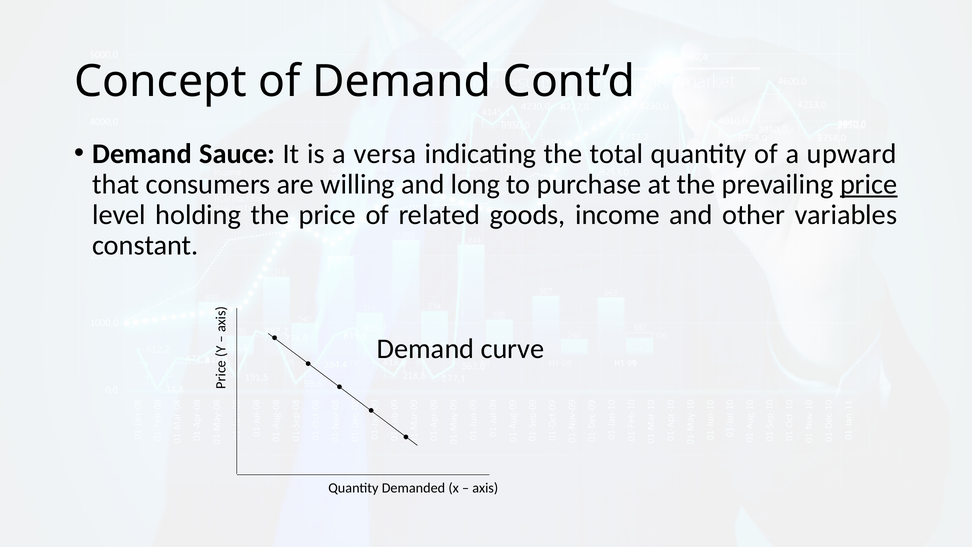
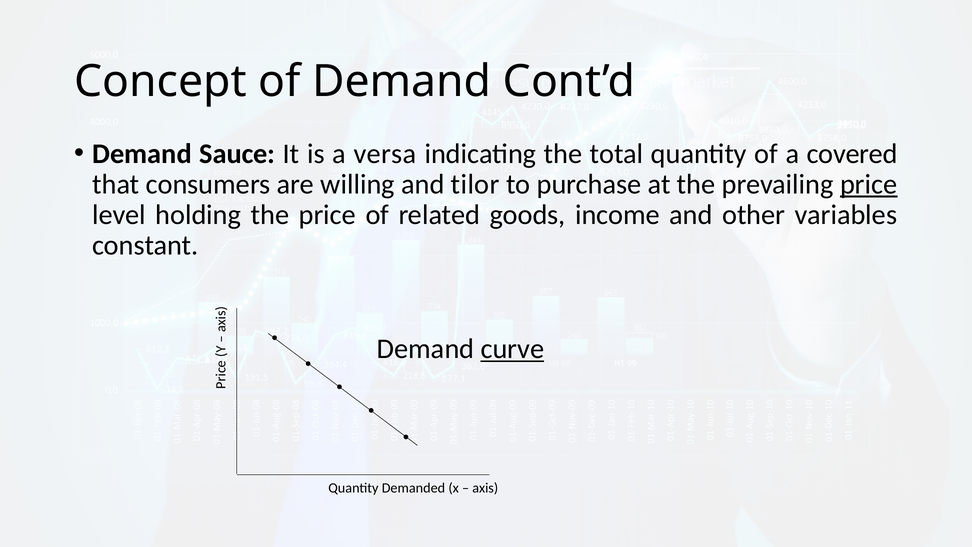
upward: upward -> covered (852, 154)
long: long -> tilor (475, 184)
curve underline: none -> present (512, 349)
